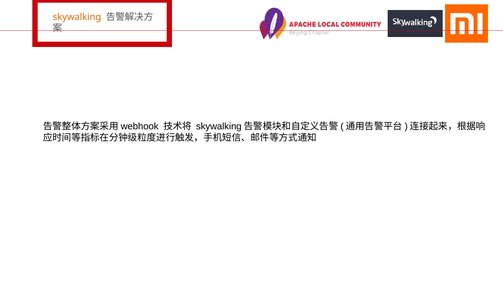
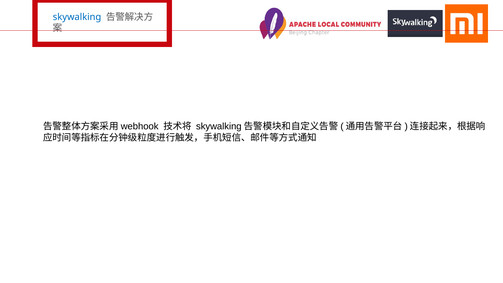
skywalking colour: orange -> blue (77, 17)
